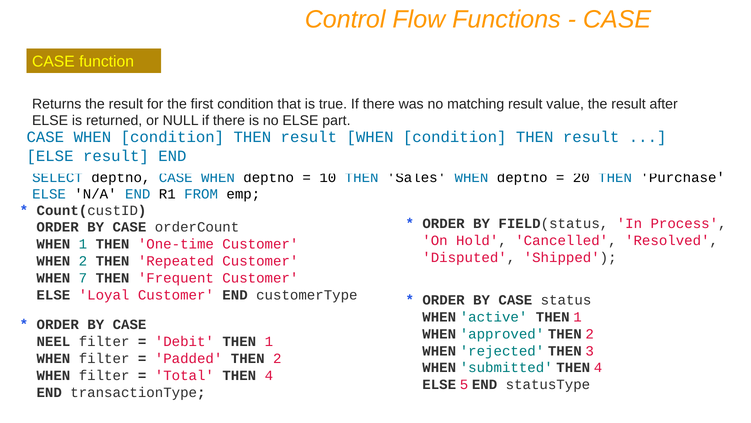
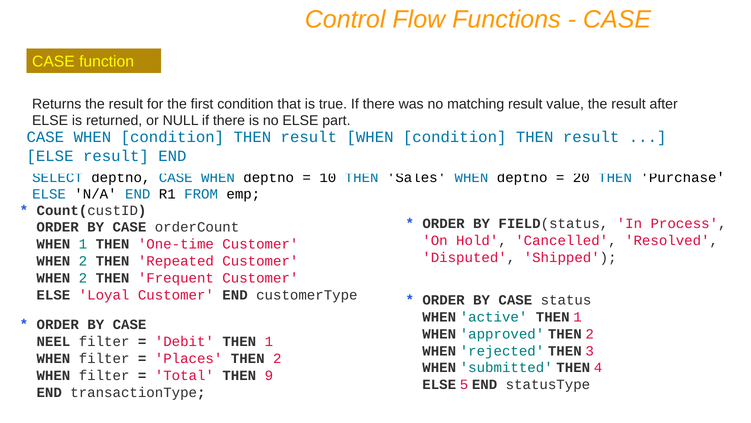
7: 7 -> 2 (83, 278)
Padded: Padded -> Places (189, 358)
Total THEN 4: 4 -> 9 (269, 375)
